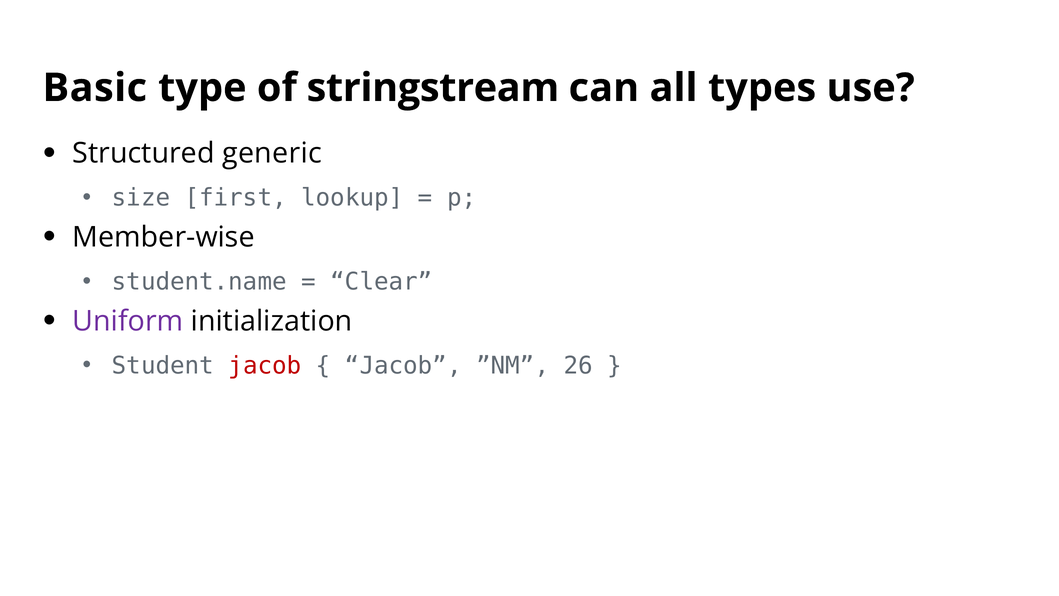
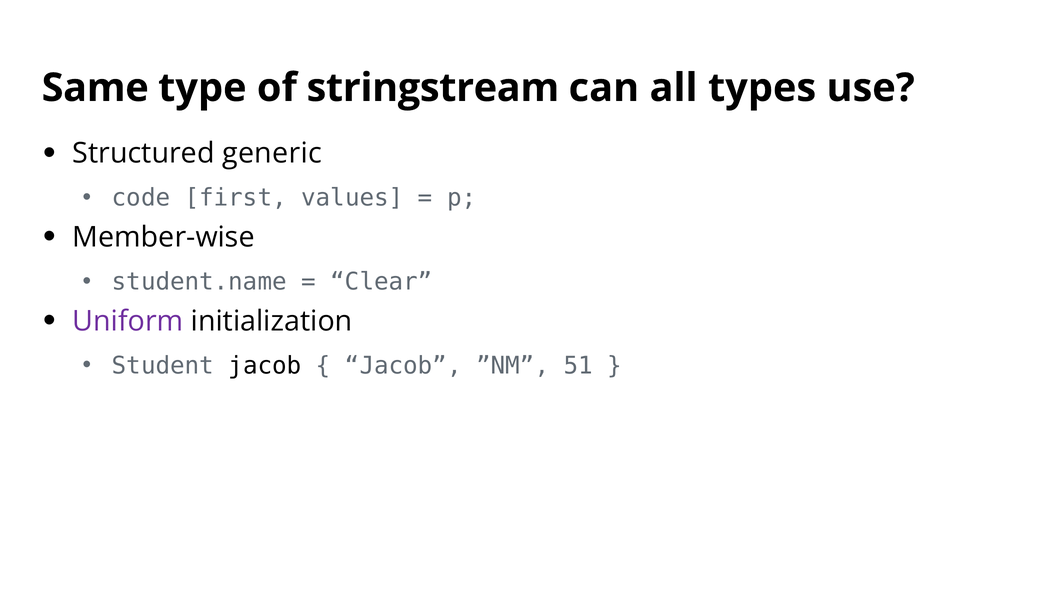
Basic: Basic -> Same (95, 88)
size: size -> code (141, 198)
lookup: lookup -> values (352, 198)
jacob colour: red -> black (265, 366)
26: 26 -> 51 (578, 366)
